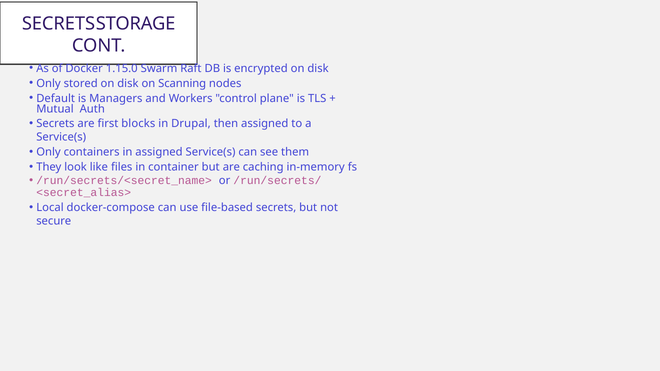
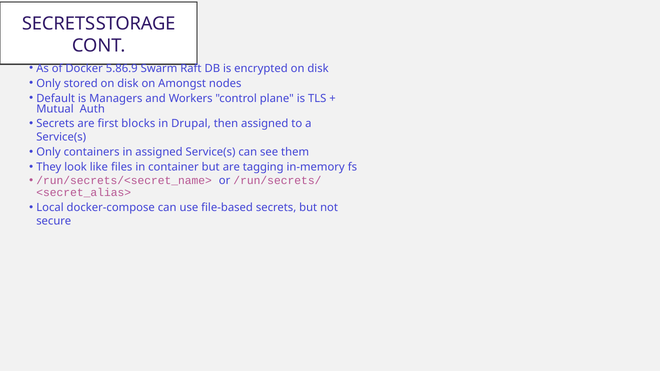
1.15.0: 1.15.0 -> 5.86.9 (122, 68)
Scanning: Scanning -> Amongst (182, 83)
caching: caching -> tagging (263, 167)
